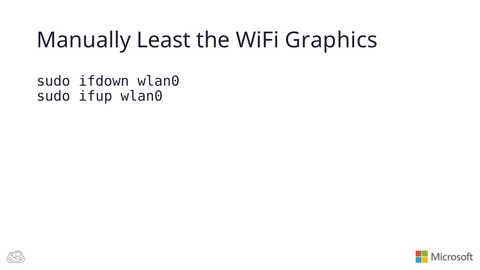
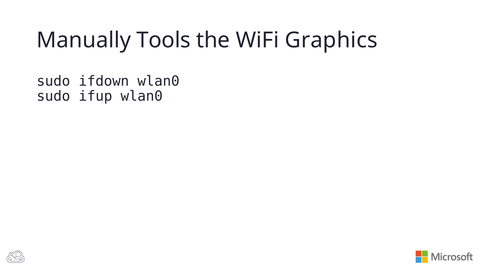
Least: Least -> Tools (164, 40)
